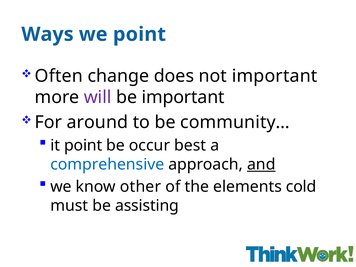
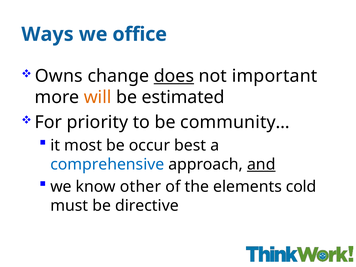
we point: point -> office (140, 34)
Often: Often -> Owns (59, 76)
does underline: none -> present (174, 76)
will colour: purple -> orange (98, 97)
be important: important -> estimated (183, 97)
around: around -> priority (97, 122)
it point: point -> most (83, 145)
assisting: assisting -> directive (147, 206)
